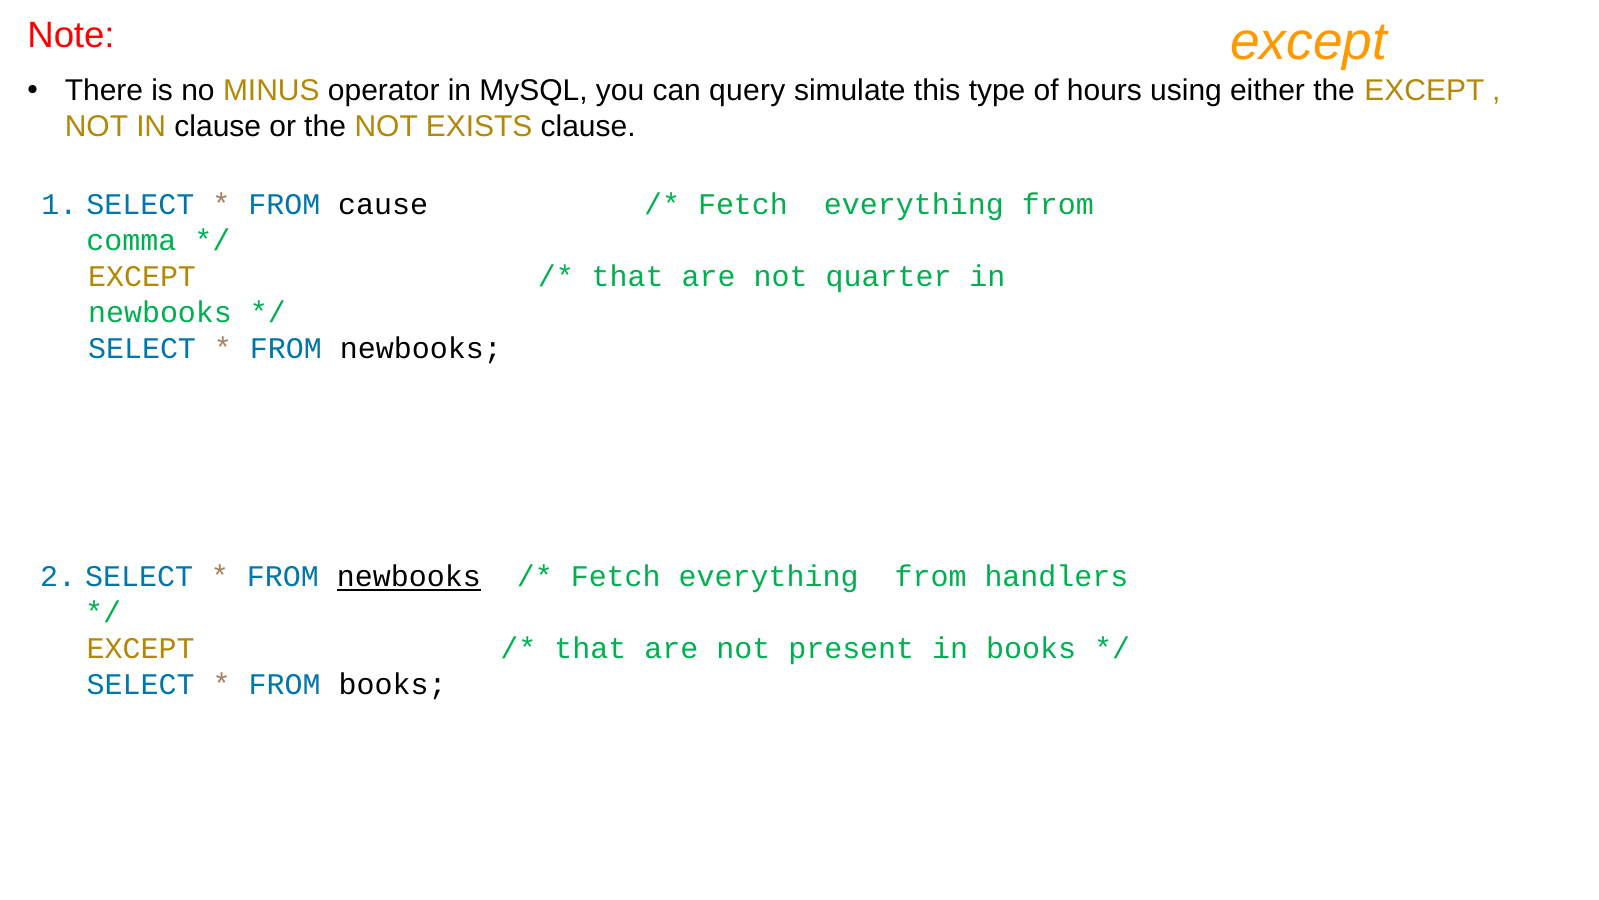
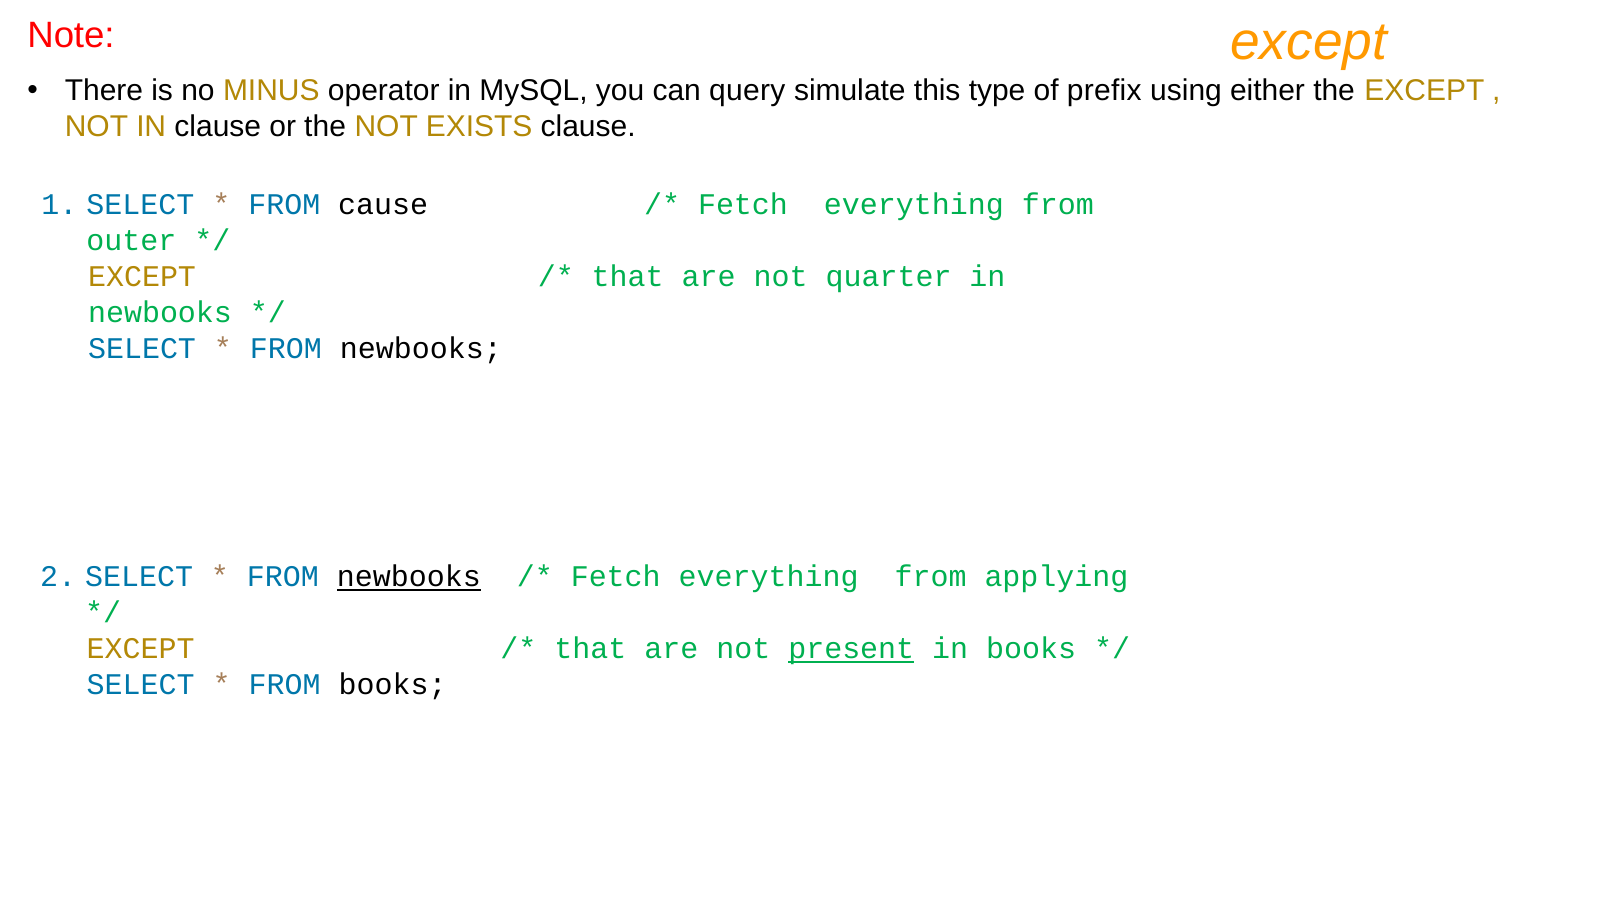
hours: hours -> prefix (1104, 91)
comma: comma -> outer (131, 241)
handlers: handlers -> applying (1056, 576)
present underline: none -> present (851, 648)
